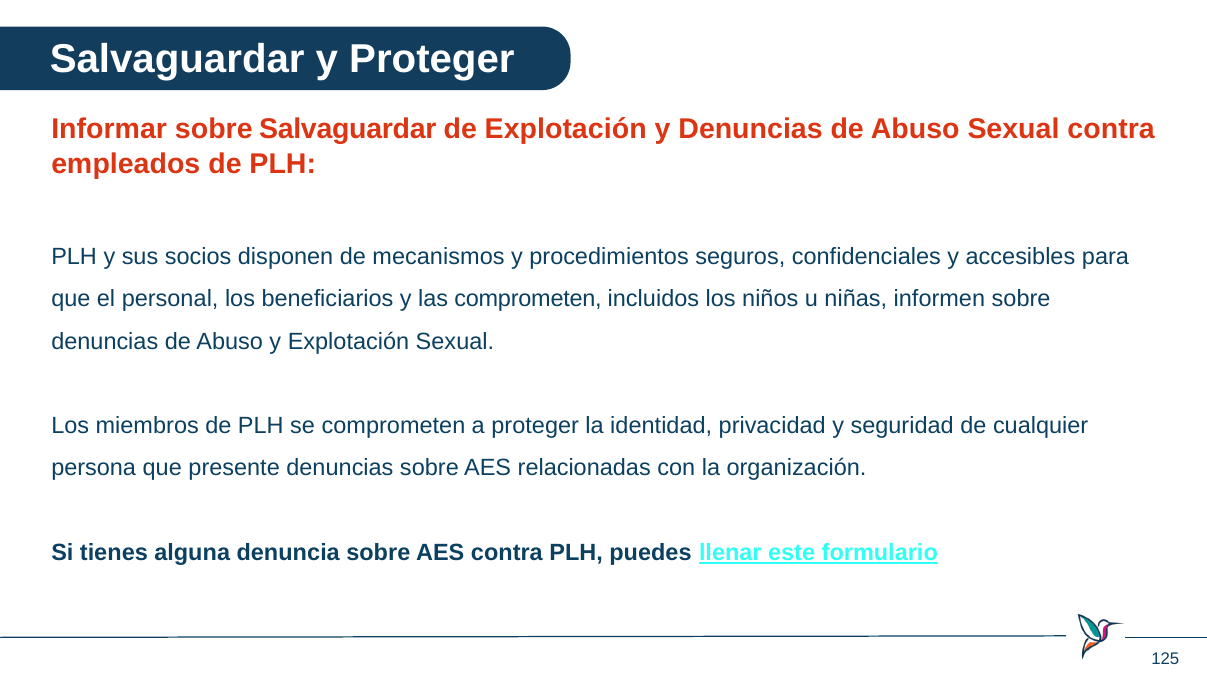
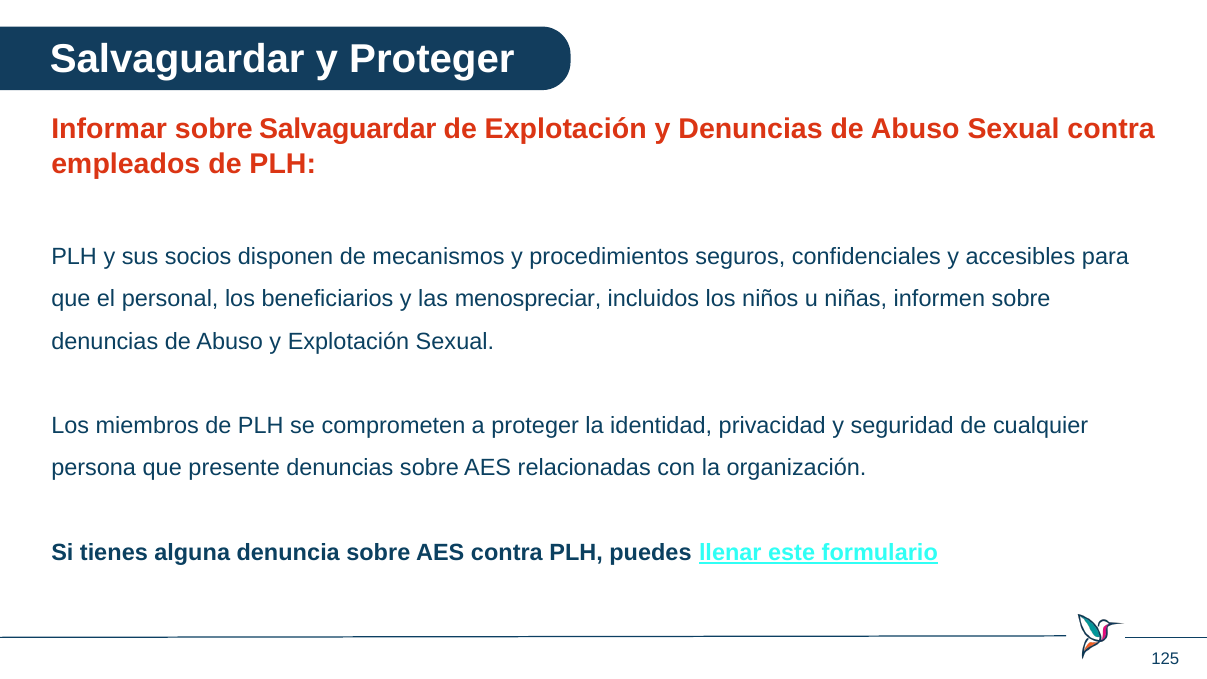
las comprometen: comprometen -> menospreciar (528, 299)
